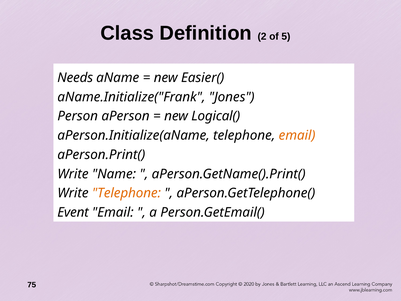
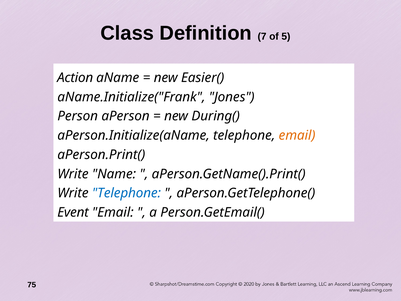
2: 2 -> 7 (262, 36)
Needs: Needs -> Action (75, 78)
Logical(: Logical( -> During( (216, 116)
Telephone colour: orange -> blue (126, 193)
